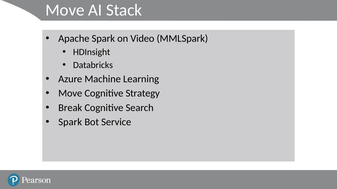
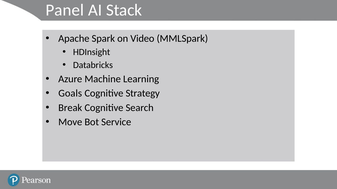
Move: Move -> Panel (65, 10)
Move: Move -> Goals (70, 94)
Spark: Spark -> Move (70, 122)
